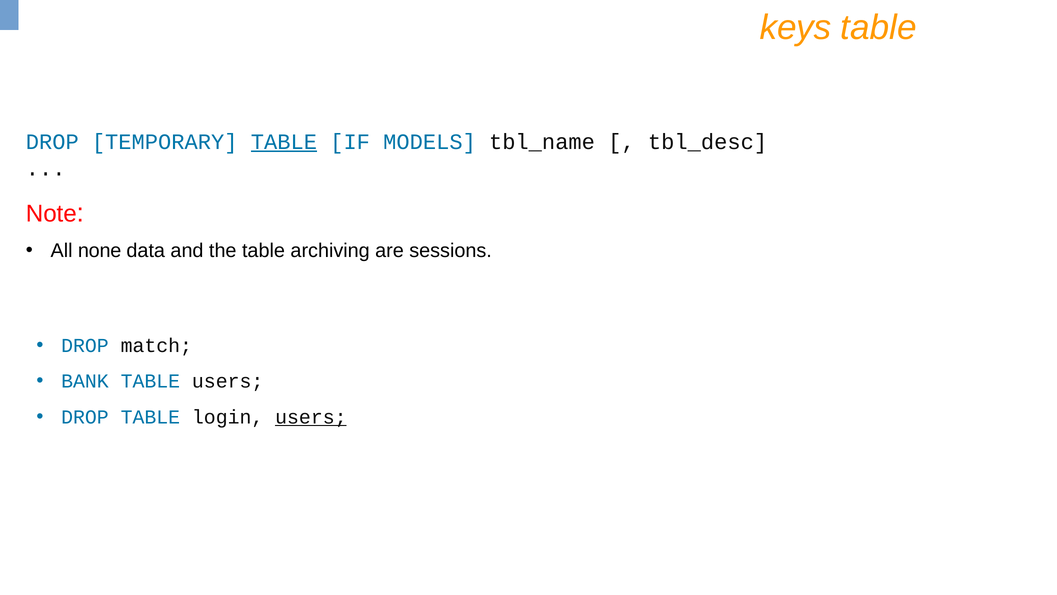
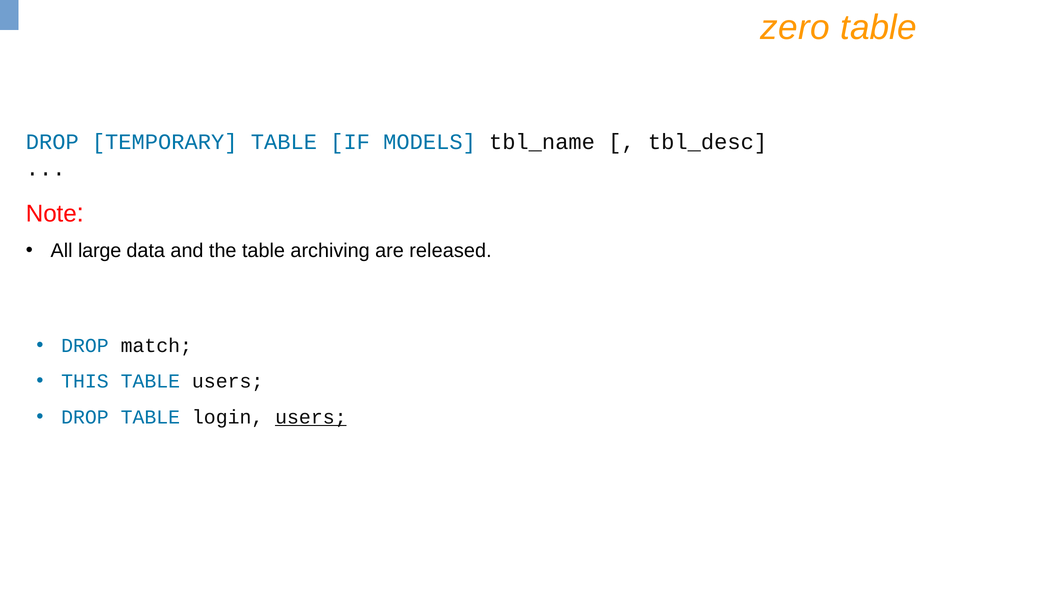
keys: keys -> zero (795, 28)
TABLE underline: present -> none (284, 142)
none: none -> large (100, 251)
sessions: sessions -> released (450, 251)
BANK: BANK -> THIS (85, 381)
